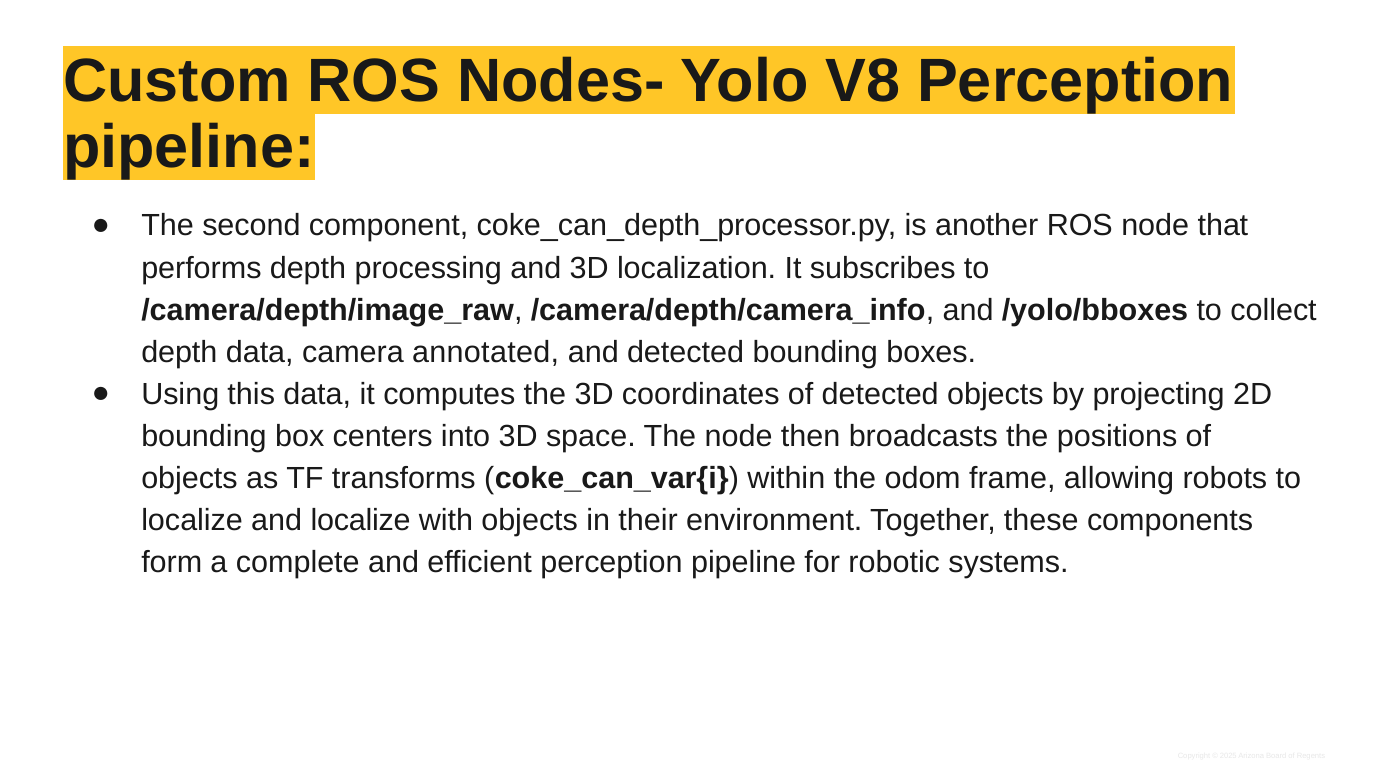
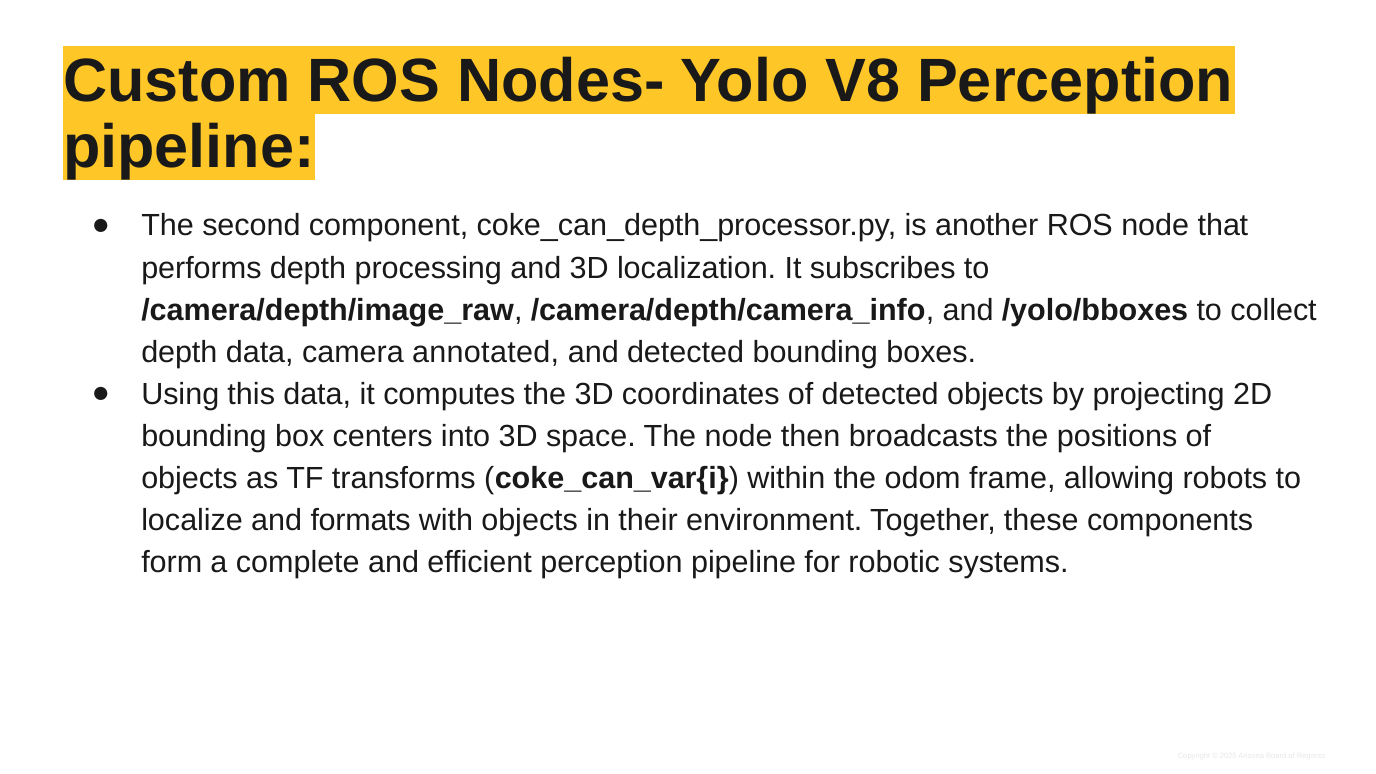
and localize: localize -> formats (361, 521)
